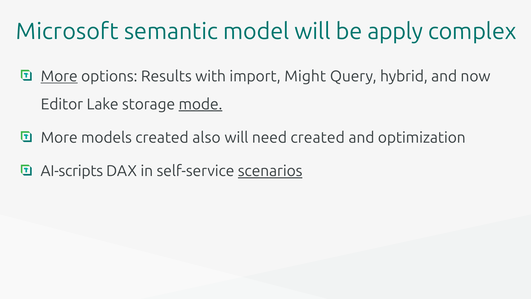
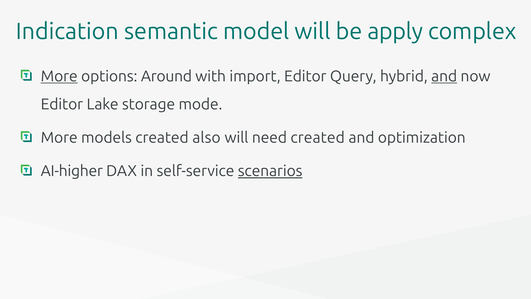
Microsoft: Microsoft -> Indication (67, 31)
Results: Results -> Around (166, 76)
import Might: Might -> Editor (305, 76)
and underline: none -> present (444, 76)
mode underline: present -> none (200, 104)
AI-scripts: AI-scripts -> AI-higher (72, 171)
